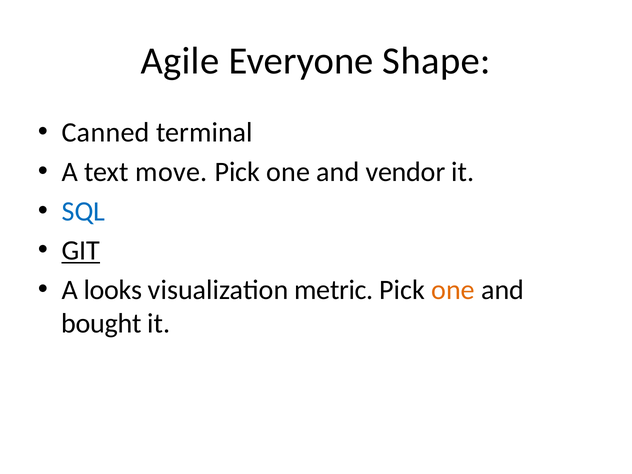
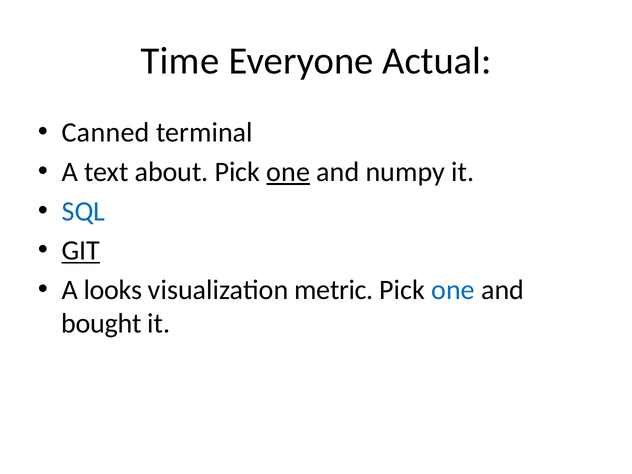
Agile: Agile -> Time (180, 61)
Shape: Shape -> Actual (437, 61)
move: move -> about (172, 172)
one underline: none -> present (288, 172)
vendor: vendor -> numpy (405, 172)
one colour: orange -> blue (453, 290)
